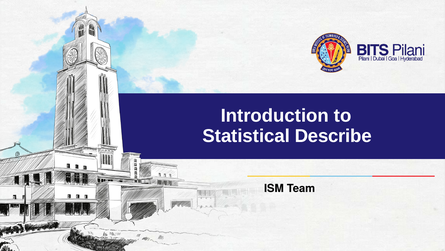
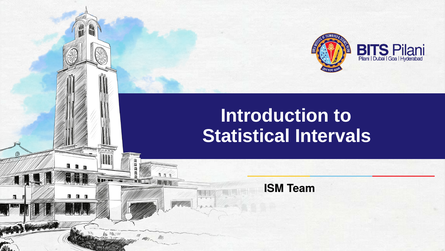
Describe: Describe -> Intervals (333, 136)
